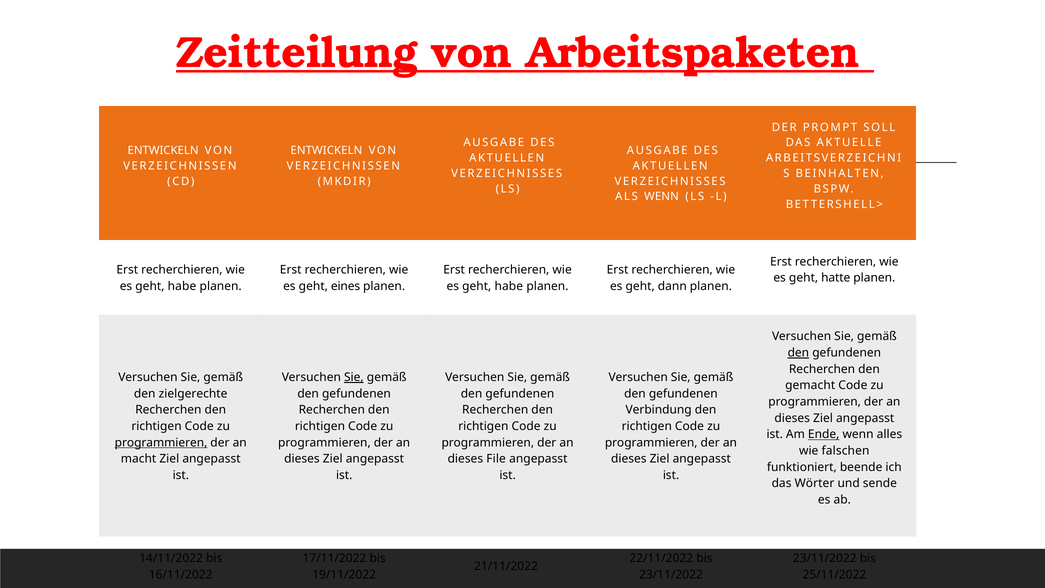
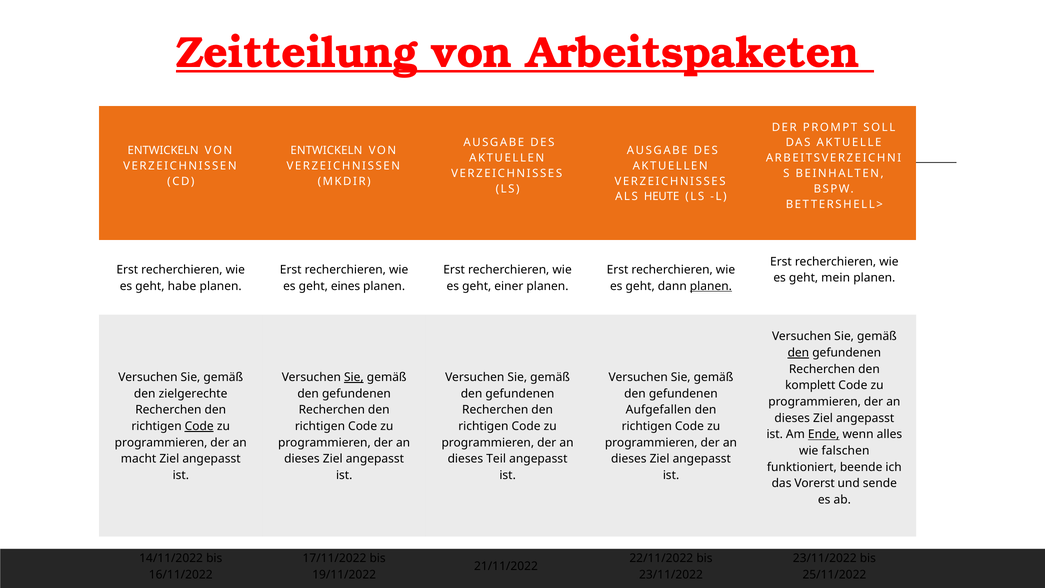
ALS WENN: WENN -> HEUTE (662, 197)
hatte: hatte -> mein (836, 278)
habe: habe -> einer (509, 286)
planen underline: none -> present (711, 286)
gemacht: gemacht -> komplett (810, 385)
Verbindung: Verbindung -> Aufgefallen (659, 410)
Code underline: none -> present (199, 426)
programmieren underline: present -> none (161, 443)
File: File -> Teil (496, 459)
Wörter: Wörter -> Vorerst (815, 483)
